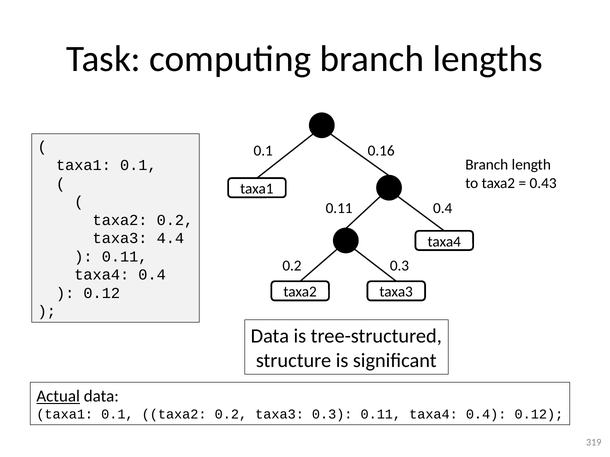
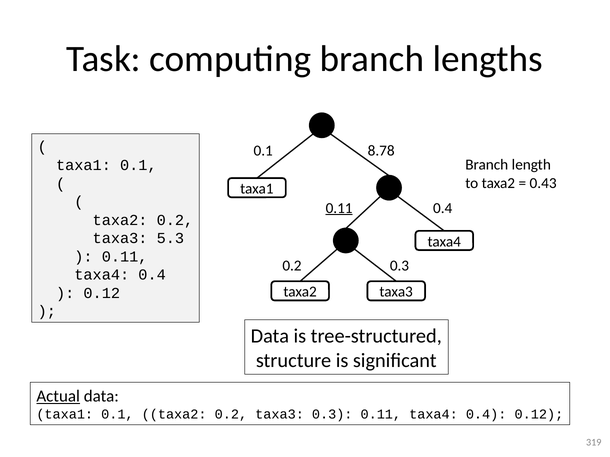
0.16: 0.16 -> 8.78 (381, 151)
0.11 underline: none -> present (339, 208)
4.4: 4.4 -> 5.3 (170, 239)
